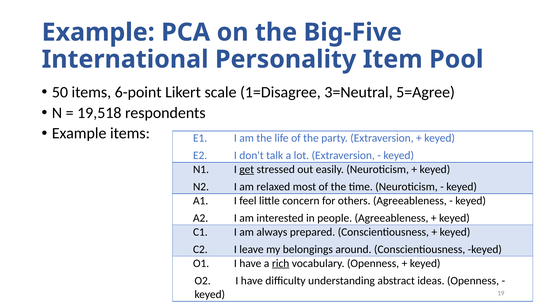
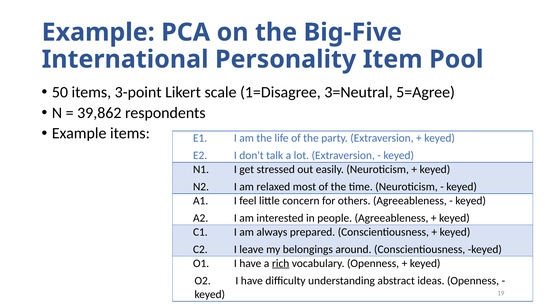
6-point: 6-point -> 3-point (138, 92)
19,518: 19,518 -> 39,862 (99, 113)
get underline: present -> none (247, 169)
